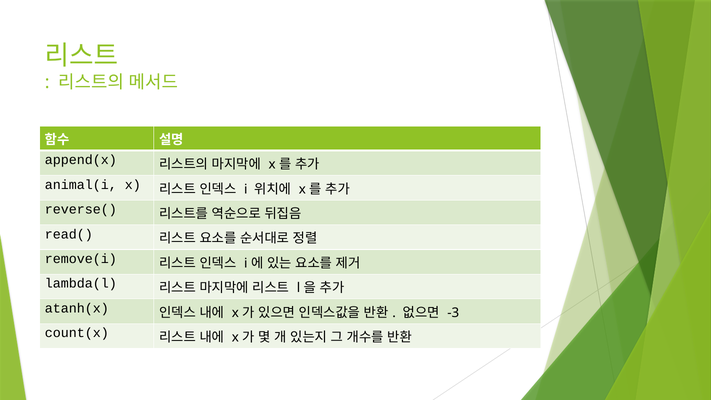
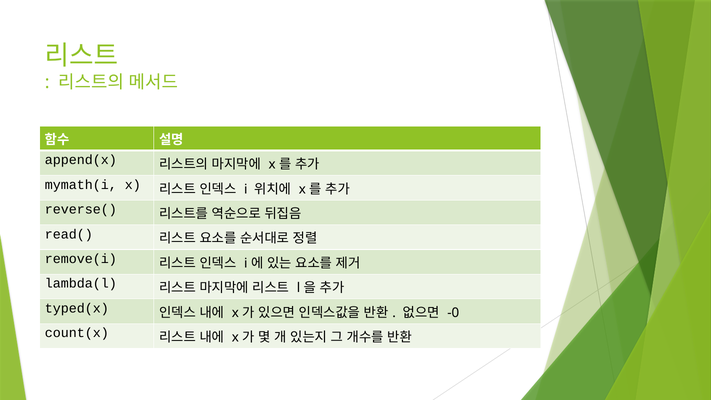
animal(i: animal(i -> mymath(i (81, 185)
atanh(x: atanh(x -> typed(x (77, 308)
-3: -3 -> -0 (453, 313)
